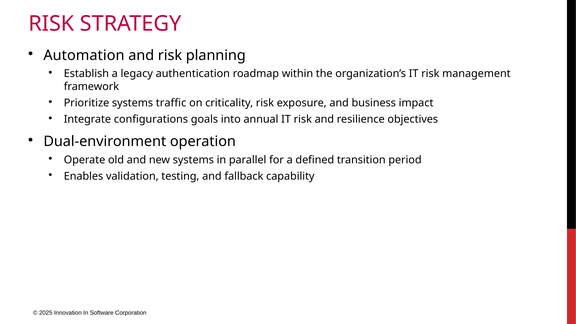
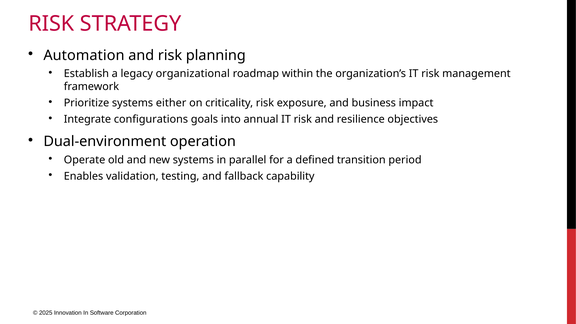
authentication: authentication -> organizational (193, 74)
traffic: traffic -> either (171, 103)
